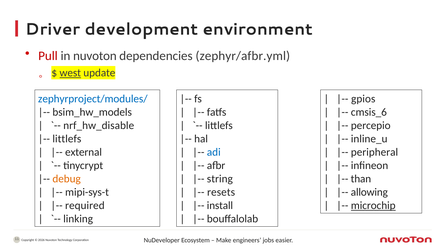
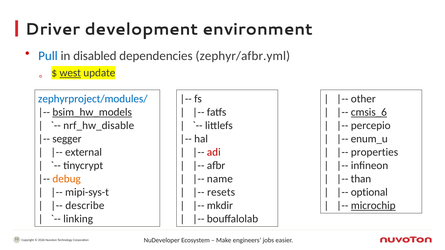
Pull colour: red -> blue (48, 56)
in nuvoton: nuvoton -> disabled (95, 56)
gpios: gpios -> other (363, 99)
bsim_hw_models underline: none -> present (92, 112)
cmsis_6 underline: none -> present (369, 112)
littlefs: littlefs -> segger (67, 139)
inline_u: inline_u -> enum_u (369, 139)
adi colour: blue -> red (214, 152)
peripheral: peripheral -> properties (375, 152)
string: string -> name (220, 179)
allowing: allowing -> optional (369, 192)
required: required -> describe (85, 206)
install: install -> mkdir (220, 206)
